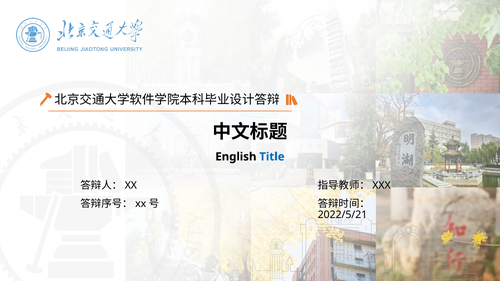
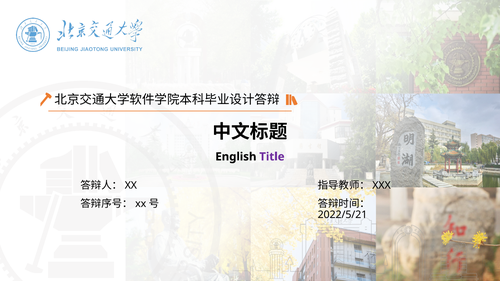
Title colour: blue -> purple (272, 157)
